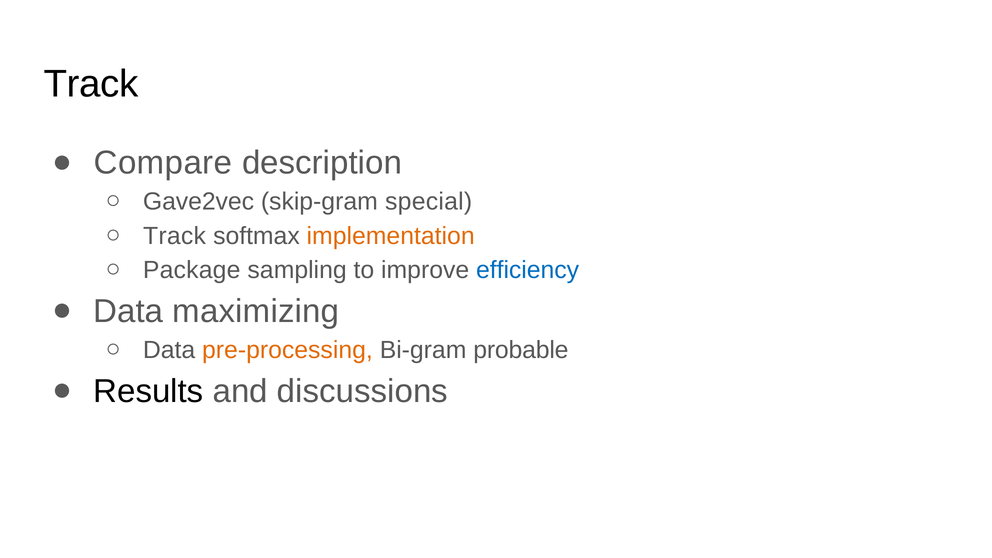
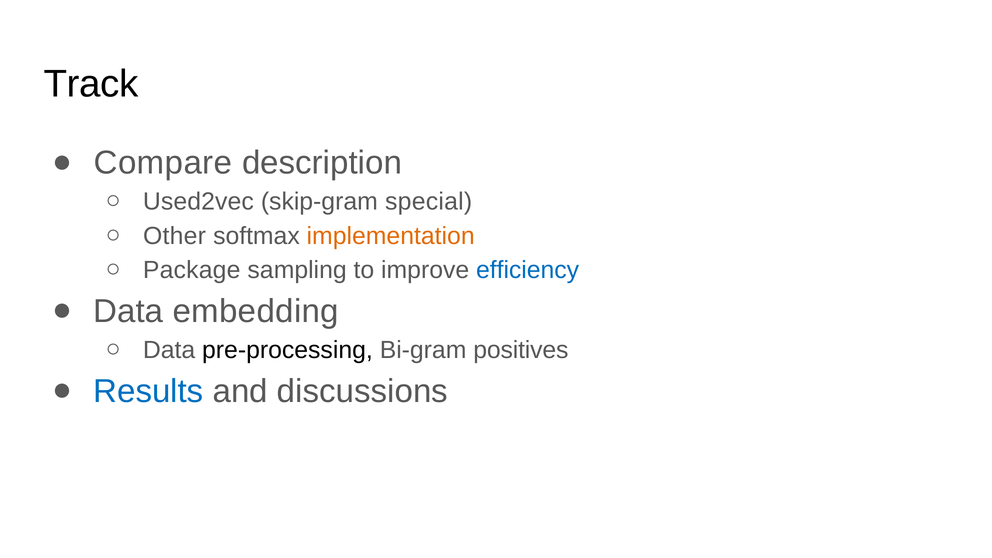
Gave2vec: Gave2vec -> Used2vec (198, 202)
Track: Track -> Other (174, 236)
maximizing: maximizing -> embedding (256, 311)
pre-processing colour: orange -> black (287, 350)
probable: probable -> positives (521, 350)
Results colour: black -> blue (148, 391)
